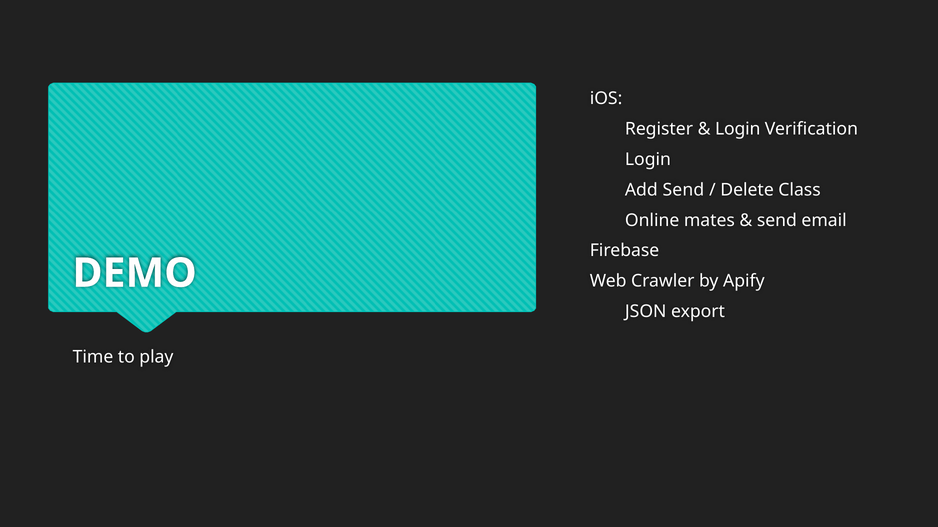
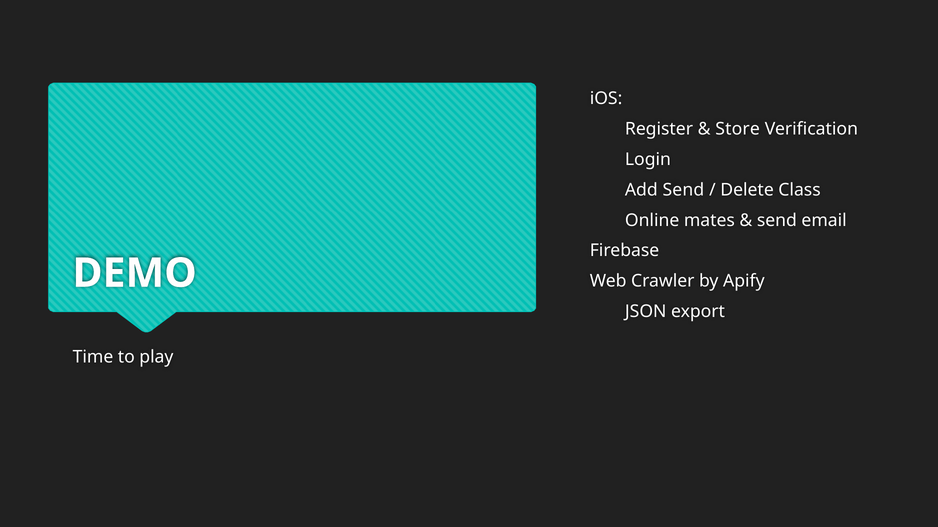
Login: Login -> Store (738, 129)
